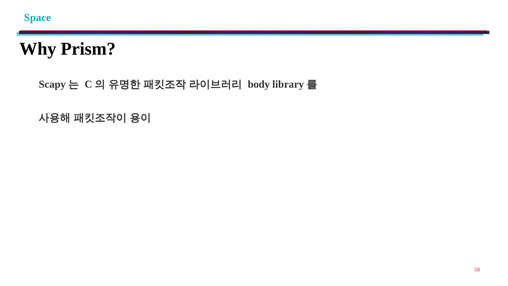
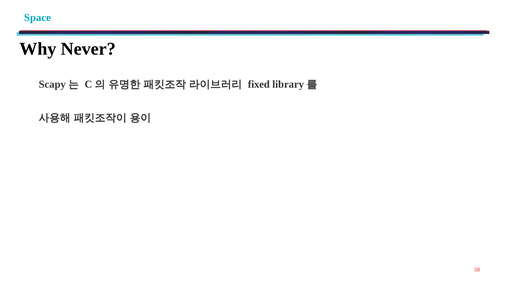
Prism: Prism -> Never (88, 49)
body: body -> fixed (259, 84)
